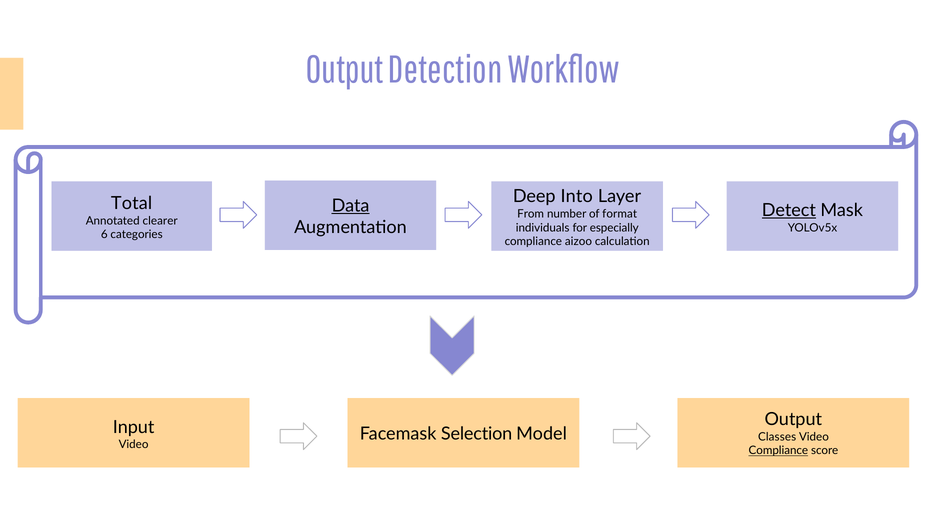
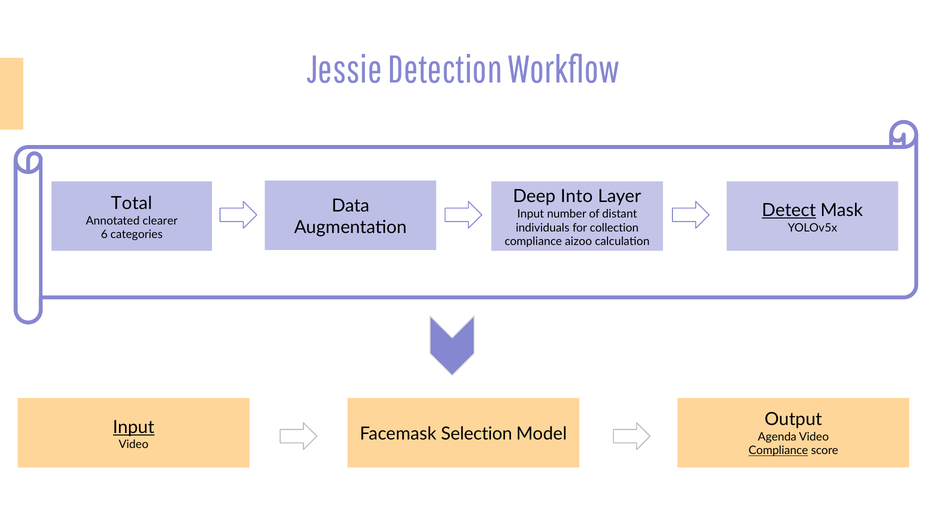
Output: Output -> Jessie (344, 70)
Data underline: present -> none (351, 206)
From: From -> Input (531, 214)
format: format -> distant (620, 214)
especially: especially -> collection (614, 228)
Input underline: none -> present (134, 427)
Classes: Classes -> Agenda (777, 437)
